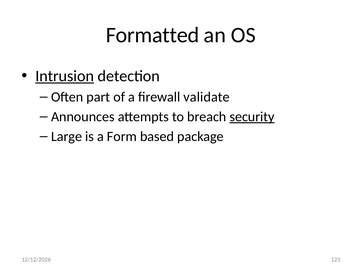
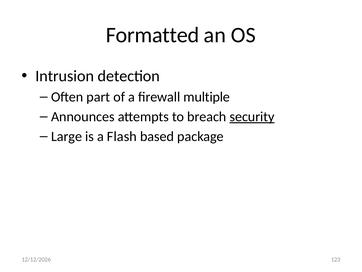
Intrusion underline: present -> none (65, 76)
validate: validate -> multiple (207, 97)
Form: Form -> Flash (122, 136)
